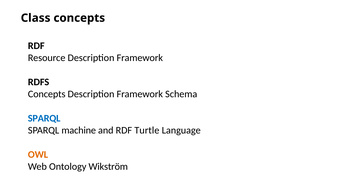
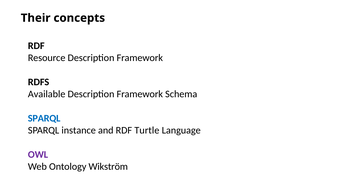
Class: Class -> Their (36, 18)
Concepts: Concepts -> Available (47, 94)
machine: machine -> instance (79, 131)
OWL colour: orange -> purple (38, 155)
